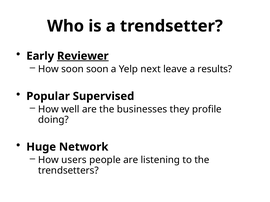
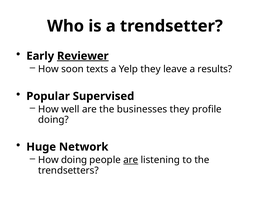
soon soon: soon -> texts (97, 69)
Yelp next: next -> they (151, 69)
How users: users -> doing (74, 160)
are underline: none -> present (131, 160)
